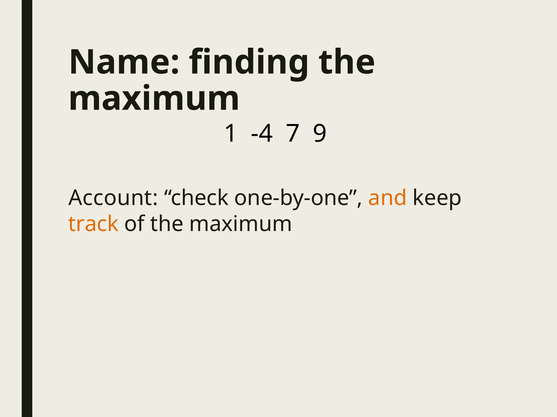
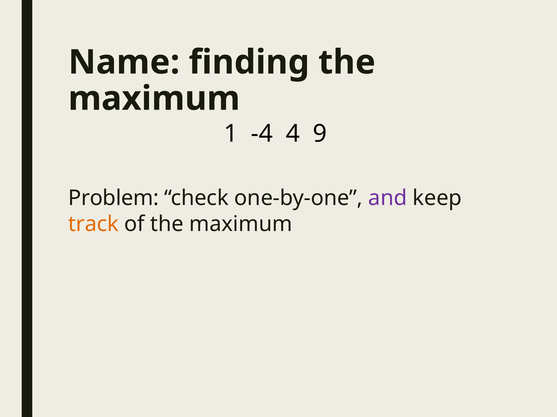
7: 7 -> 4 (293, 134)
Account: Account -> Problem (114, 198)
and colour: orange -> purple (388, 198)
